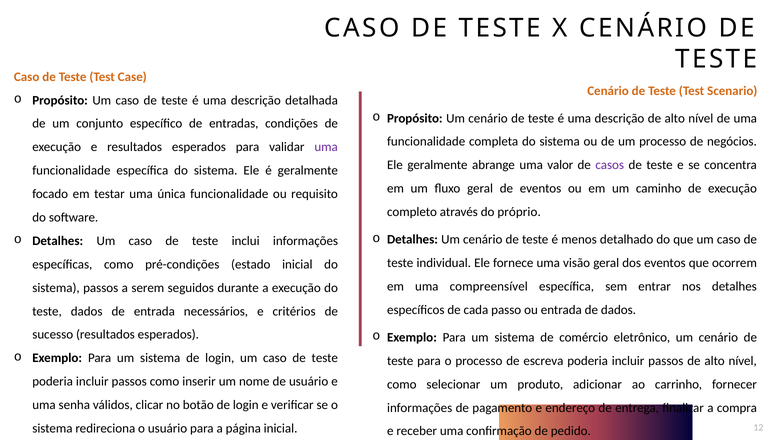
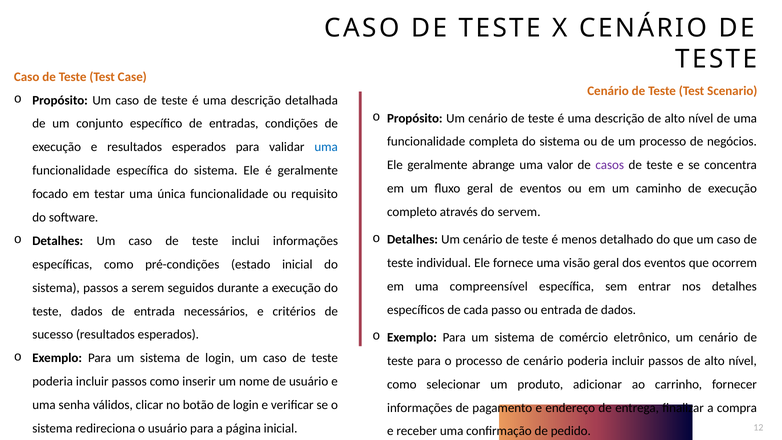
uma colour: purple -> blue (326, 147)
próprio: próprio -> servem (519, 212)
de escreva: escreva -> cenário (543, 361)
